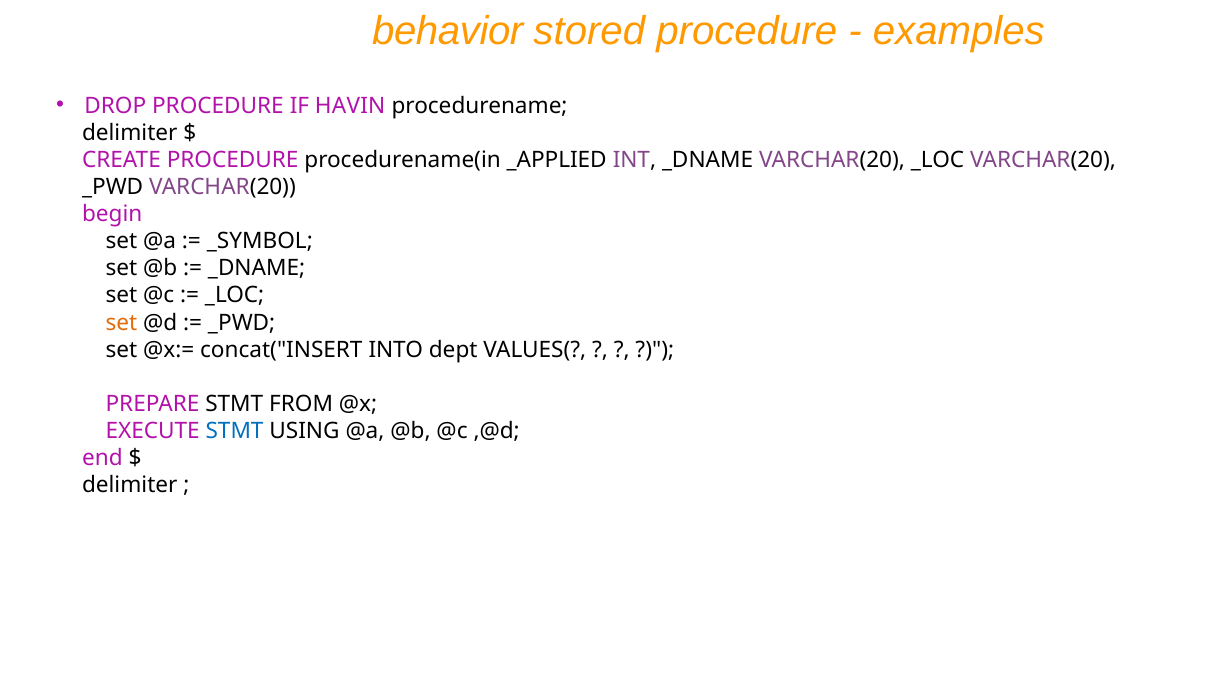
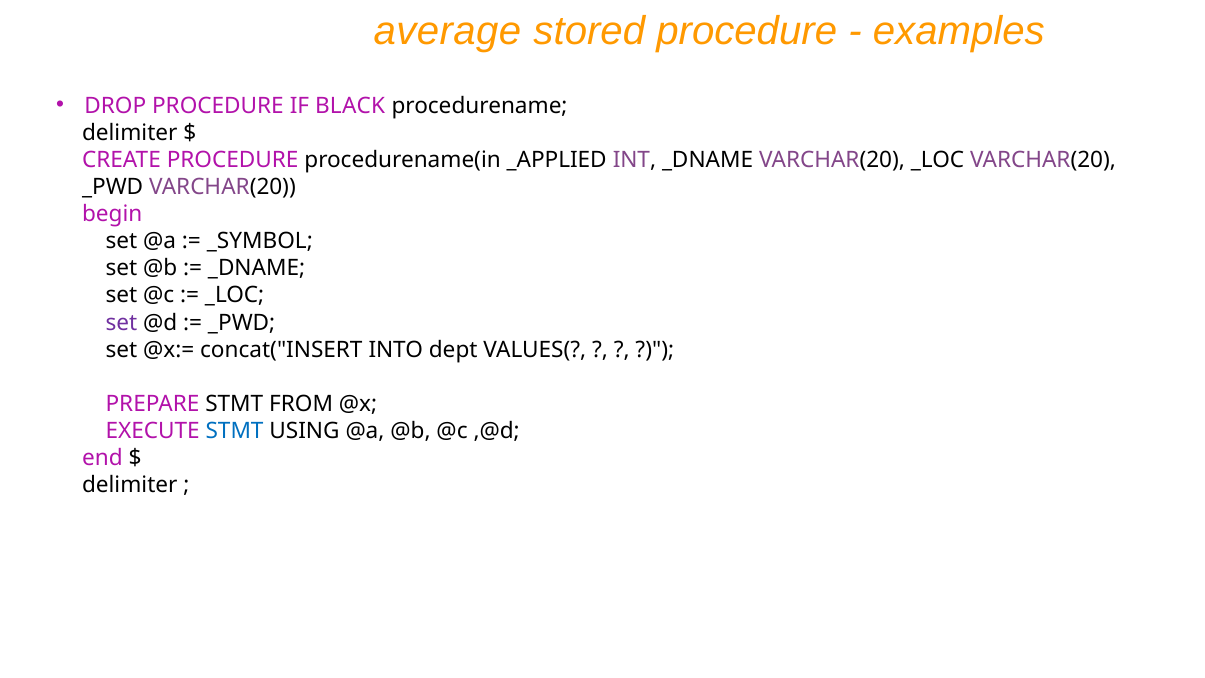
behavior: behavior -> average (447, 31)
HAVIN: HAVIN -> BLACK (350, 106)
set colour: orange -> purple (121, 322)
